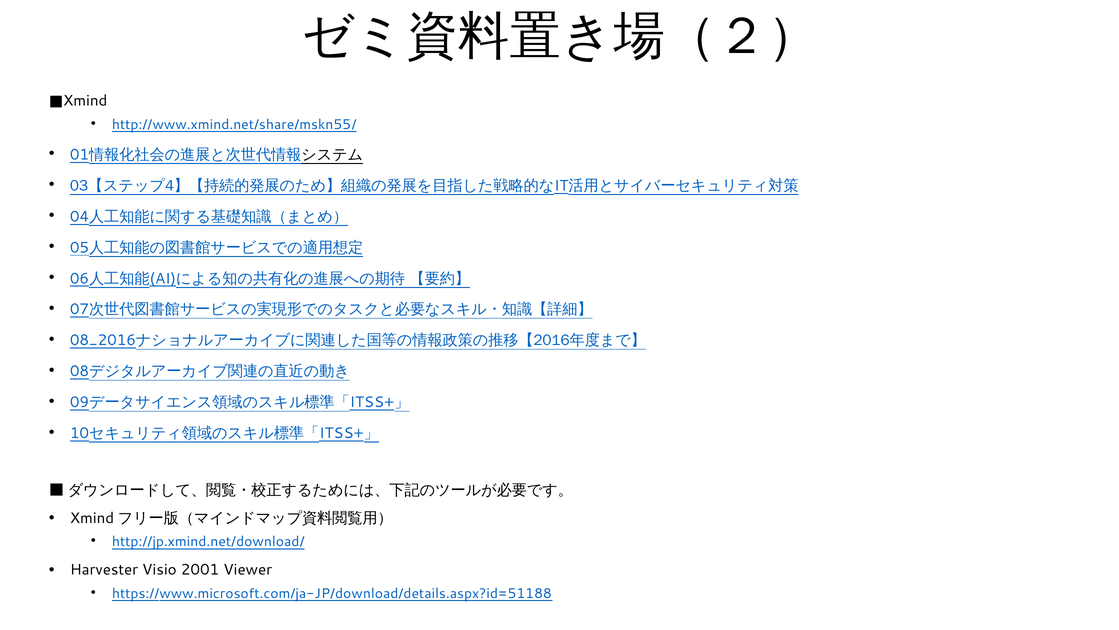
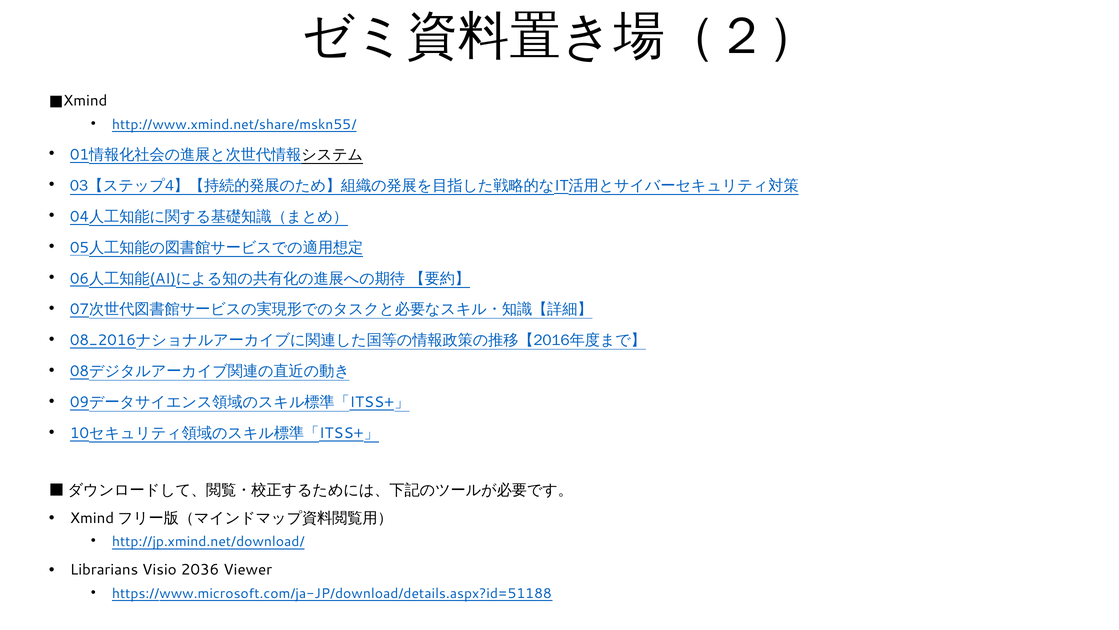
Harvester: Harvester -> Librarians (104, 569)
2001: 2001 -> 2036 (200, 569)
